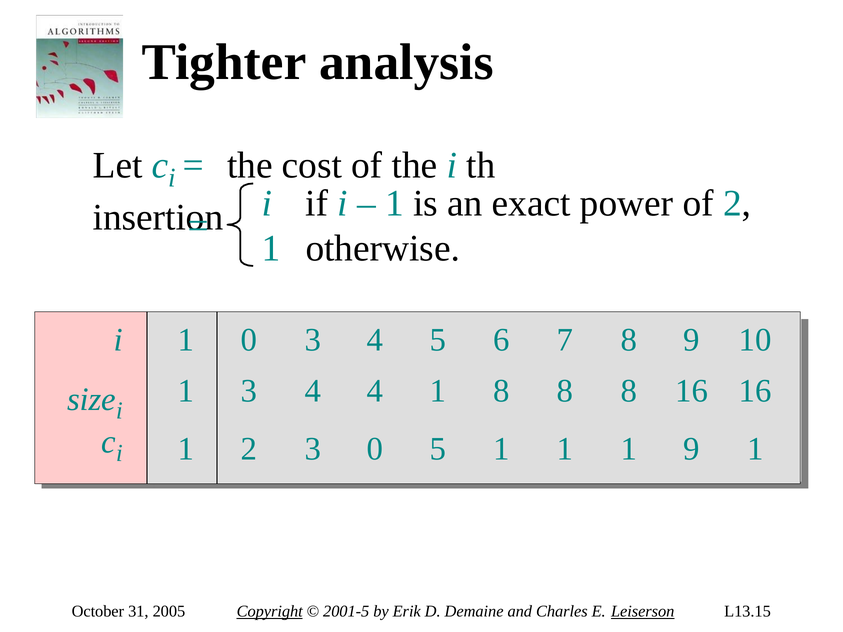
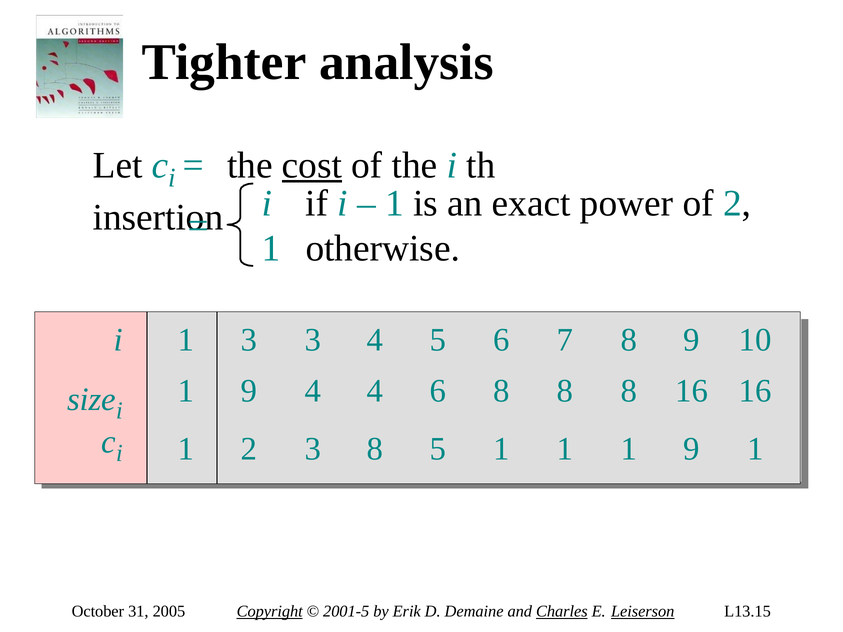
cost underline: none -> present (312, 165)
1 0: 0 -> 3 (249, 340)
3: 3 -> 9 (249, 391)
4 1: 1 -> 6 (438, 391)
3 0: 0 -> 8 (375, 449)
Charles underline: none -> present (562, 612)
